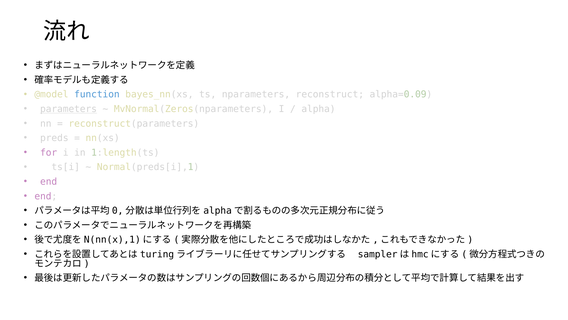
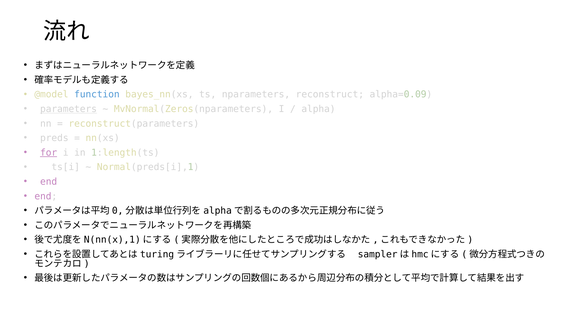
for underline: none -> present (49, 152)
